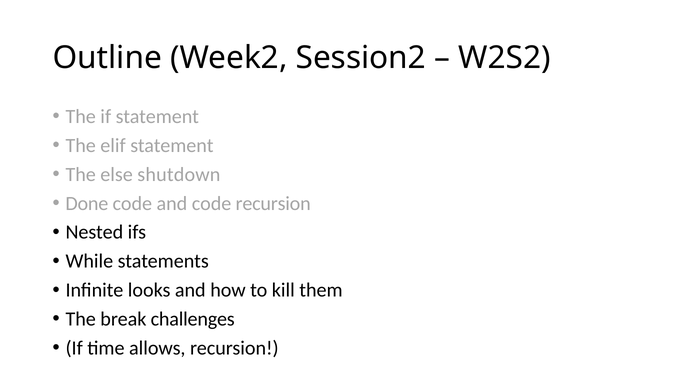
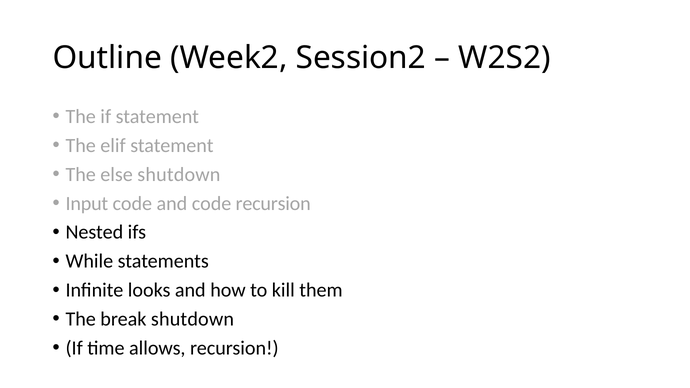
Done: Done -> Input (87, 203)
break challenges: challenges -> shutdown (192, 319)
